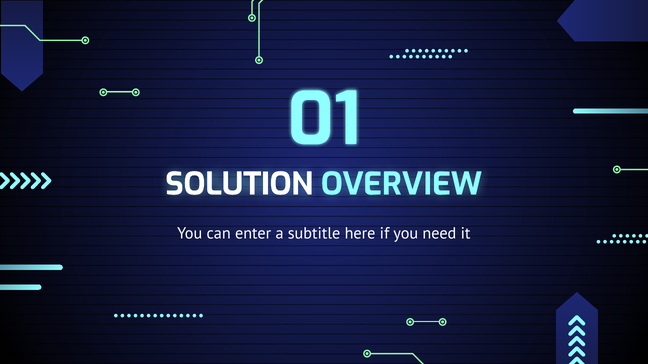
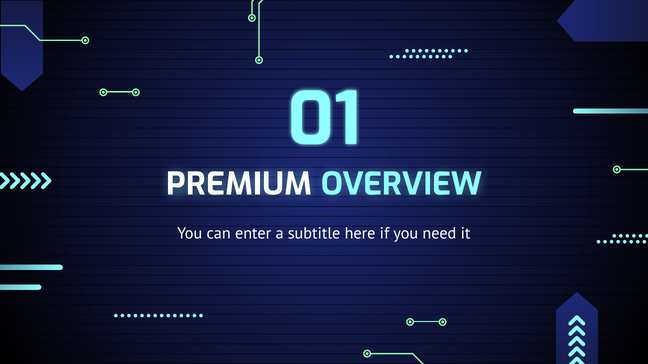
SOLUTION: SOLUTION -> PREMIUM (239, 184)
